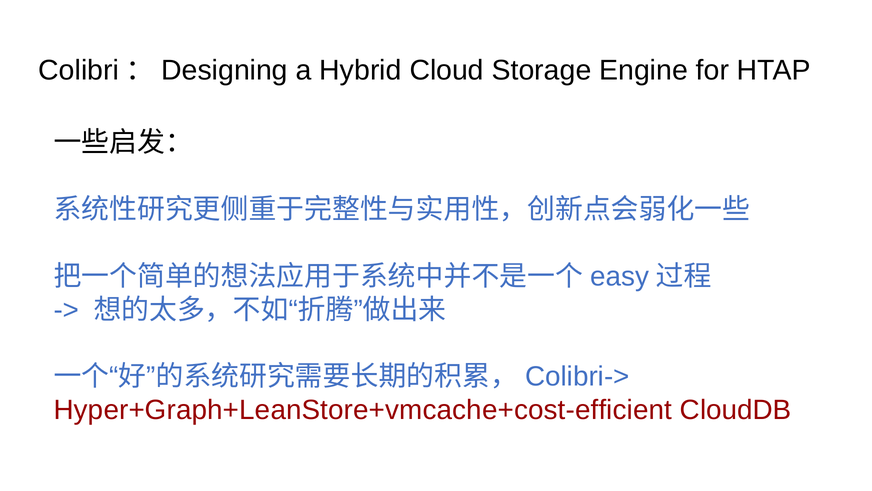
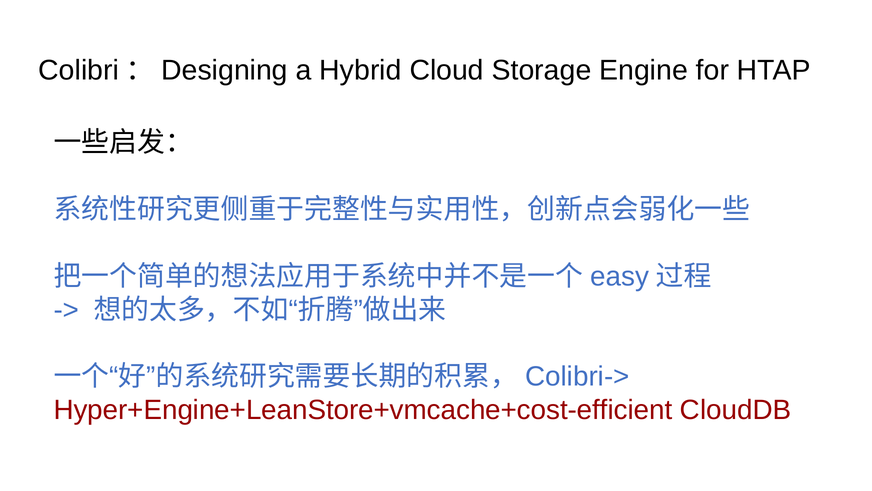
Hyper+Graph+LeanStore+vmcache+cost-efficient: Hyper+Graph+LeanStore+vmcache+cost-efficient -> Hyper+Engine+LeanStore+vmcache+cost-efficient (363, 410)
